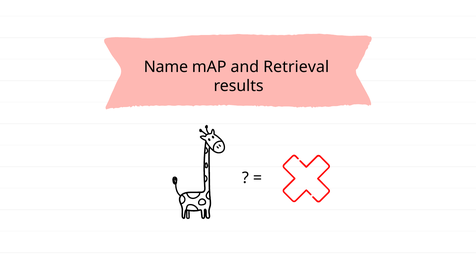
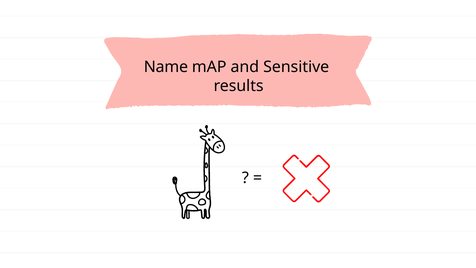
Retrieval: Retrieval -> Sensitive (296, 67)
